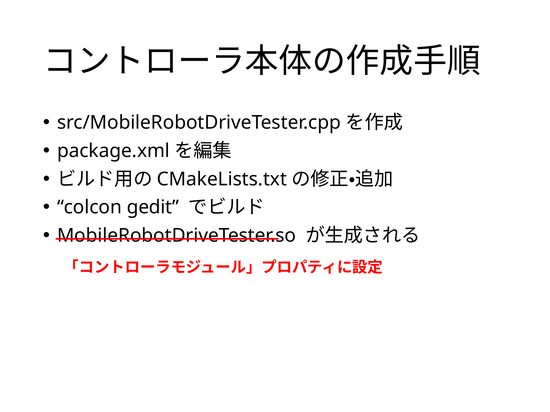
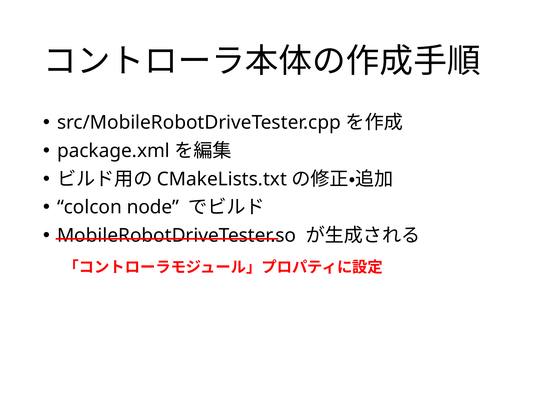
gedit: gedit -> node (153, 208)
